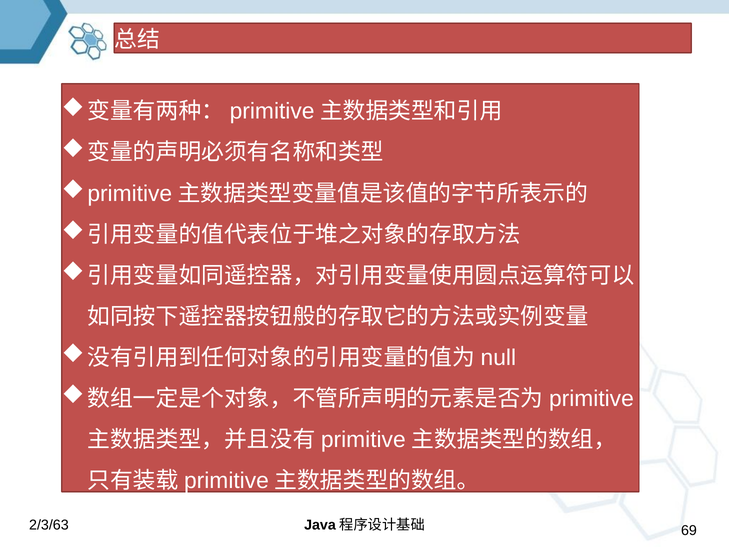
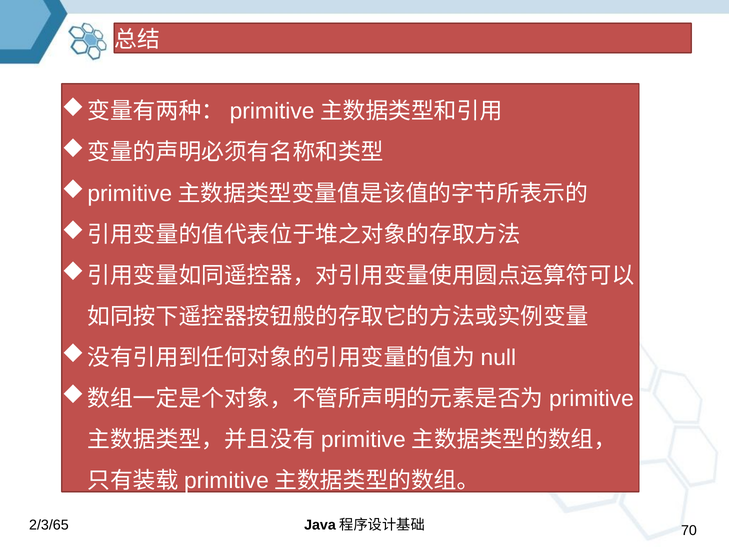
2/3/63: 2/3/63 -> 2/3/65 (49, 525)
69: 69 -> 70 (689, 531)
